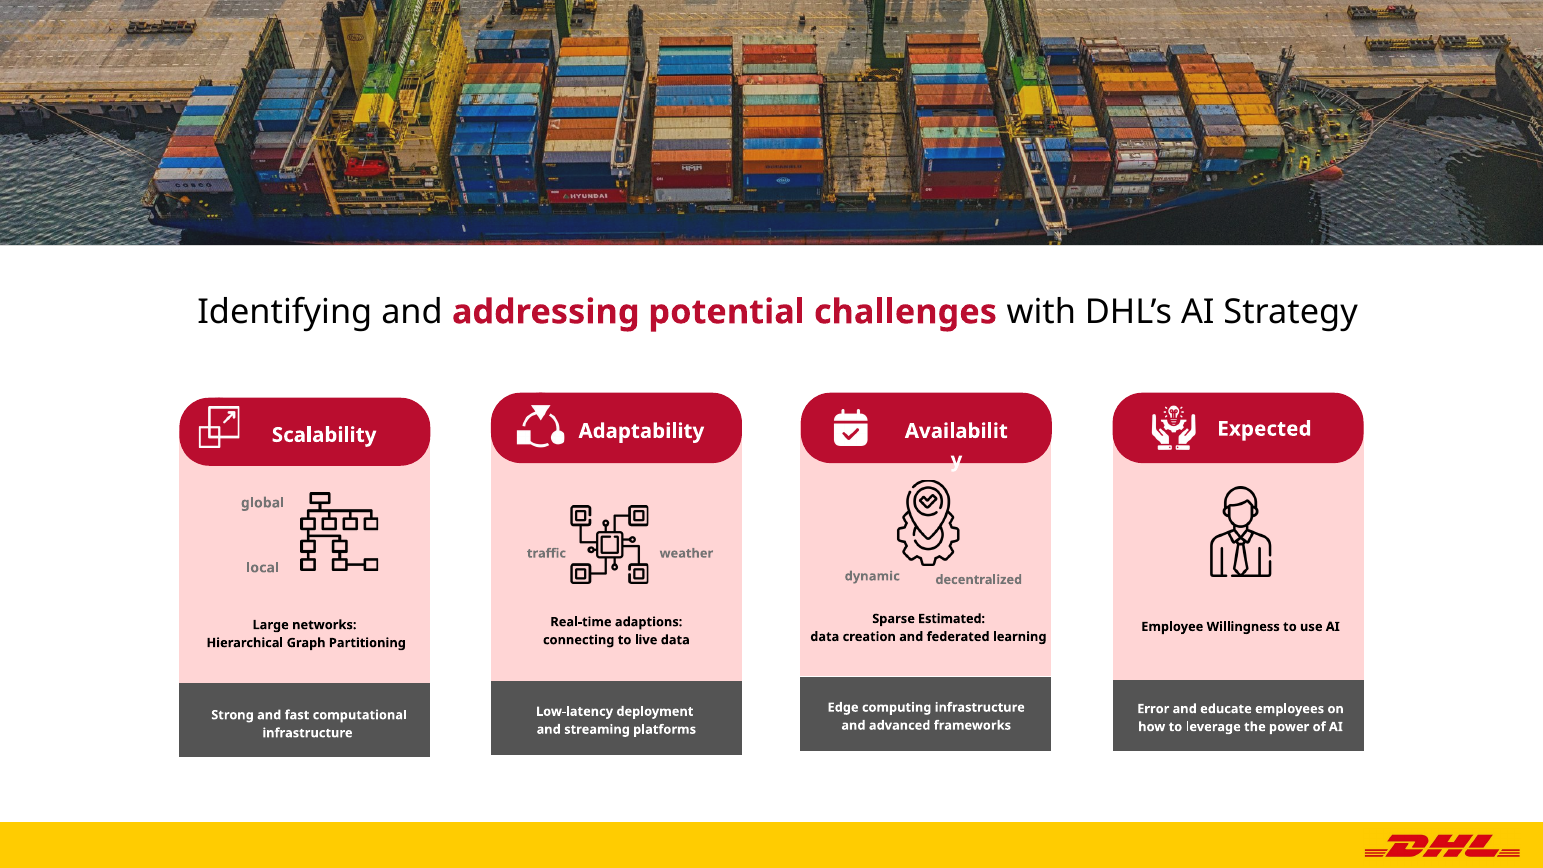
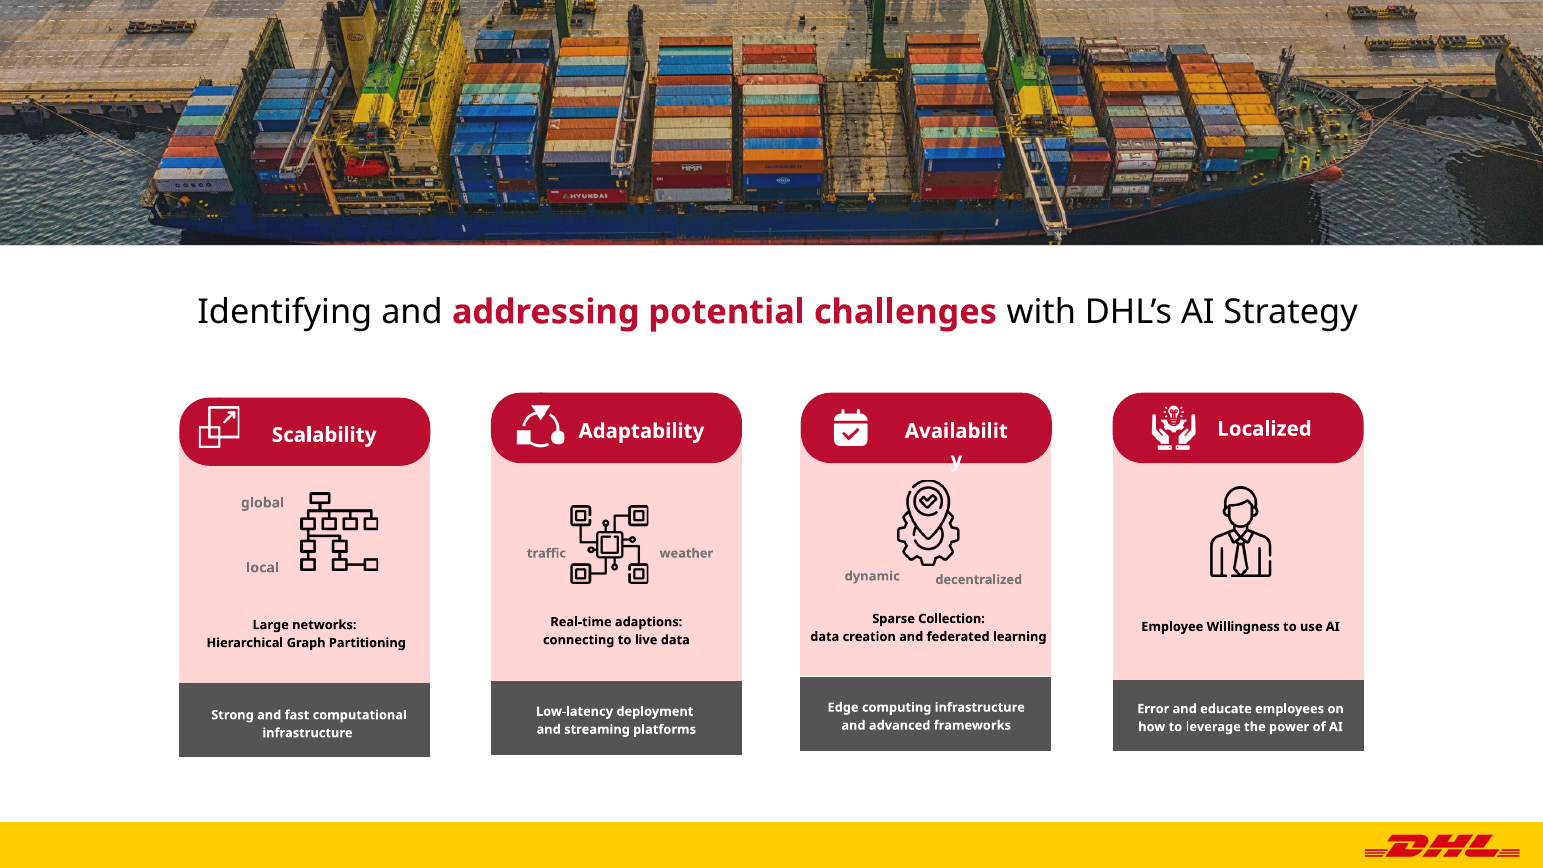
Expected: Expected -> Localized (1265, 429)
Estimated: Estimated -> Collection (951, 619)
